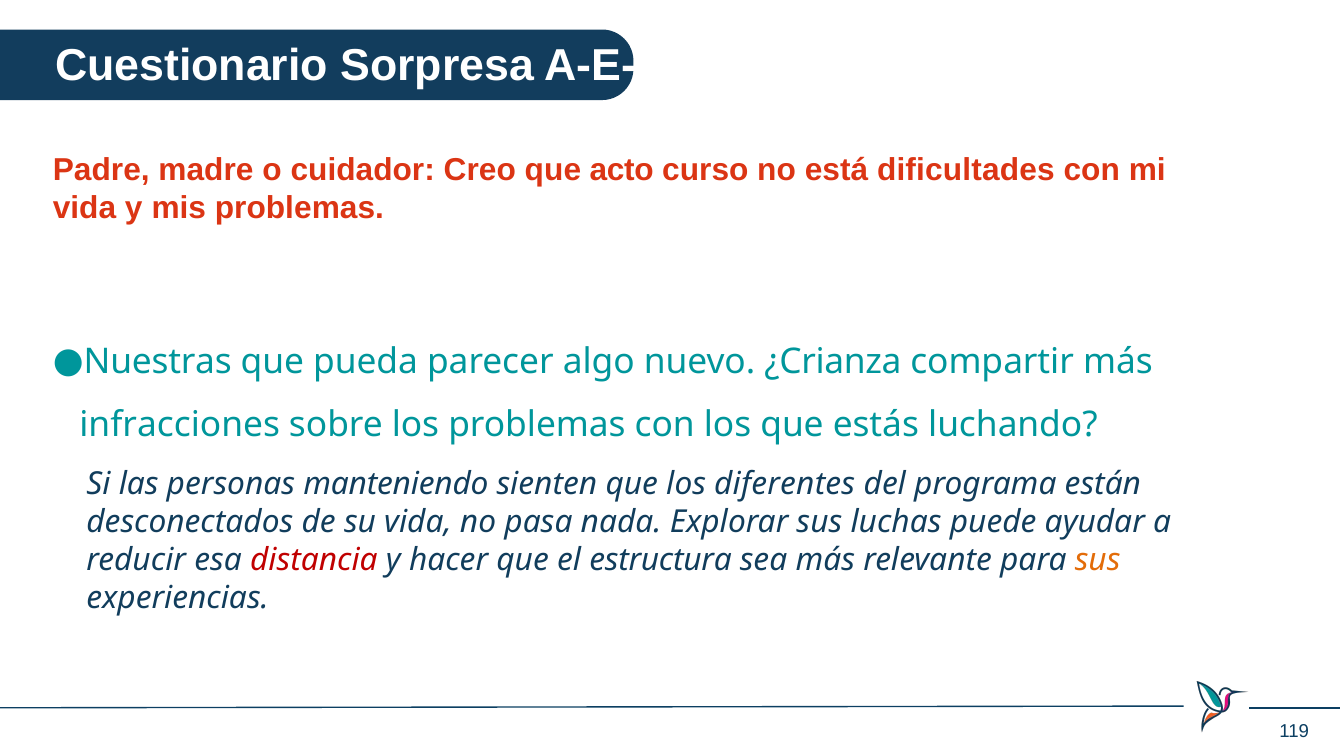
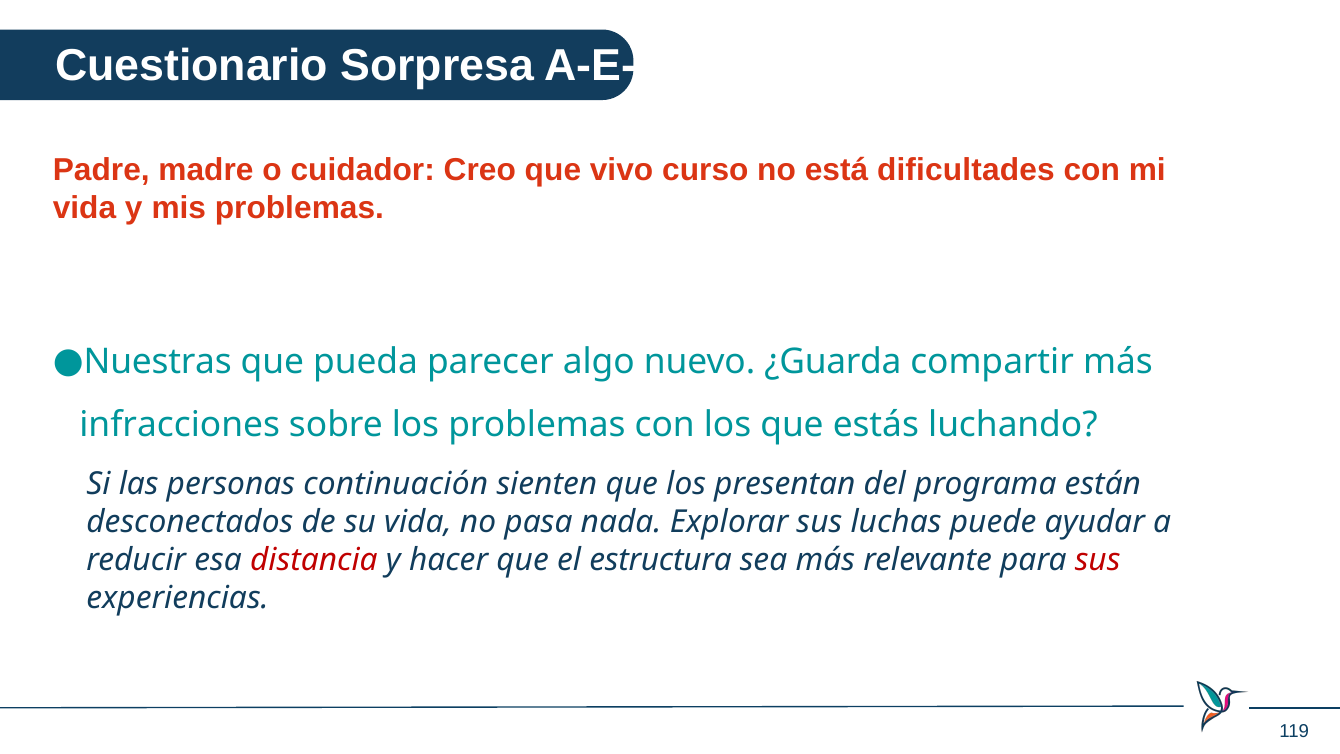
acto: acto -> vivo (622, 170)
¿Crianza: ¿Crianza -> ¿Guarda (833, 361)
manteniendo: manteniendo -> continuación (396, 484)
diferentes: diferentes -> presentan (785, 484)
sus colour: orange -> red (1098, 560)
